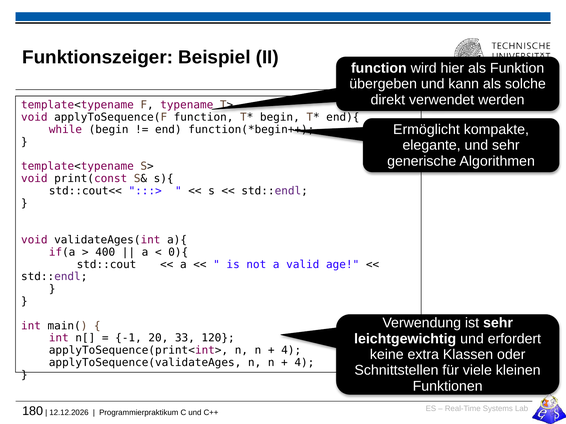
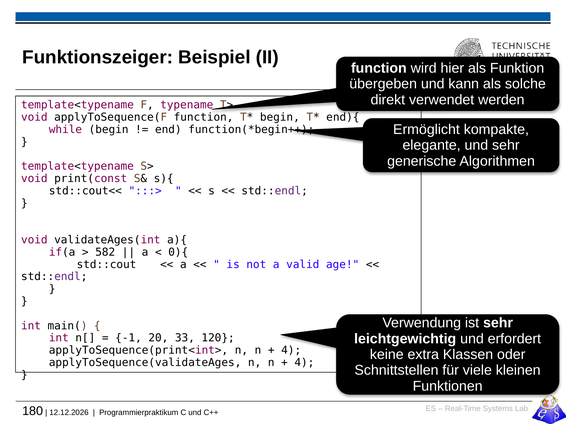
400: 400 -> 582 (105, 252)
